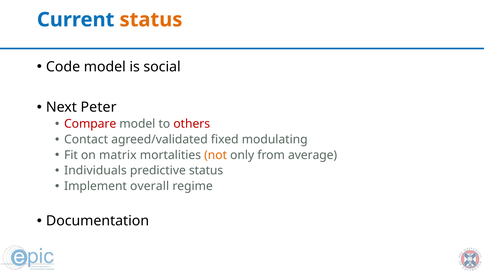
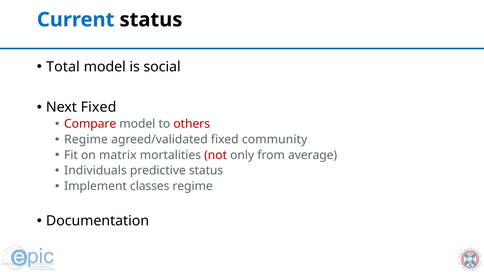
status colour: orange -> black (151, 20)
Code: Code -> Total (63, 67)
Next Peter: Peter -> Fixed (99, 107)
Contact: Contact -> Regime (86, 140)
modulating: modulating -> community (275, 140)
not colour: orange -> red (216, 155)
overall: overall -> classes (150, 186)
